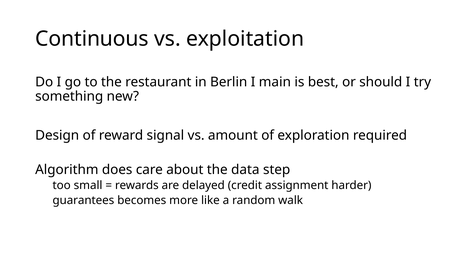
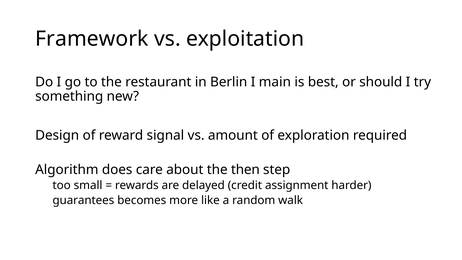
Continuous: Continuous -> Framework (92, 39)
data: data -> then (245, 169)
